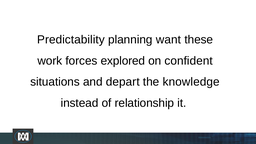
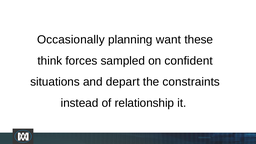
Predictability: Predictability -> Occasionally (71, 40)
work: work -> think (50, 61)
explored: explored -> sampled (123, 61)
knowledge: knowledge -> constraints (191, 82)
